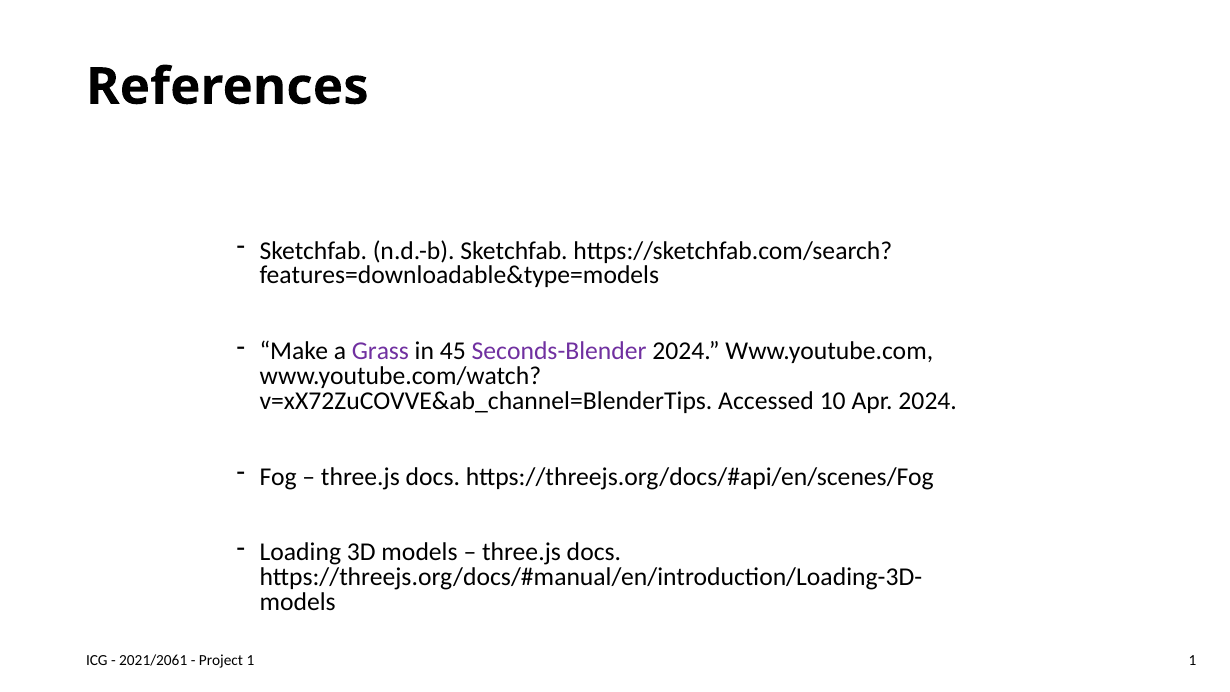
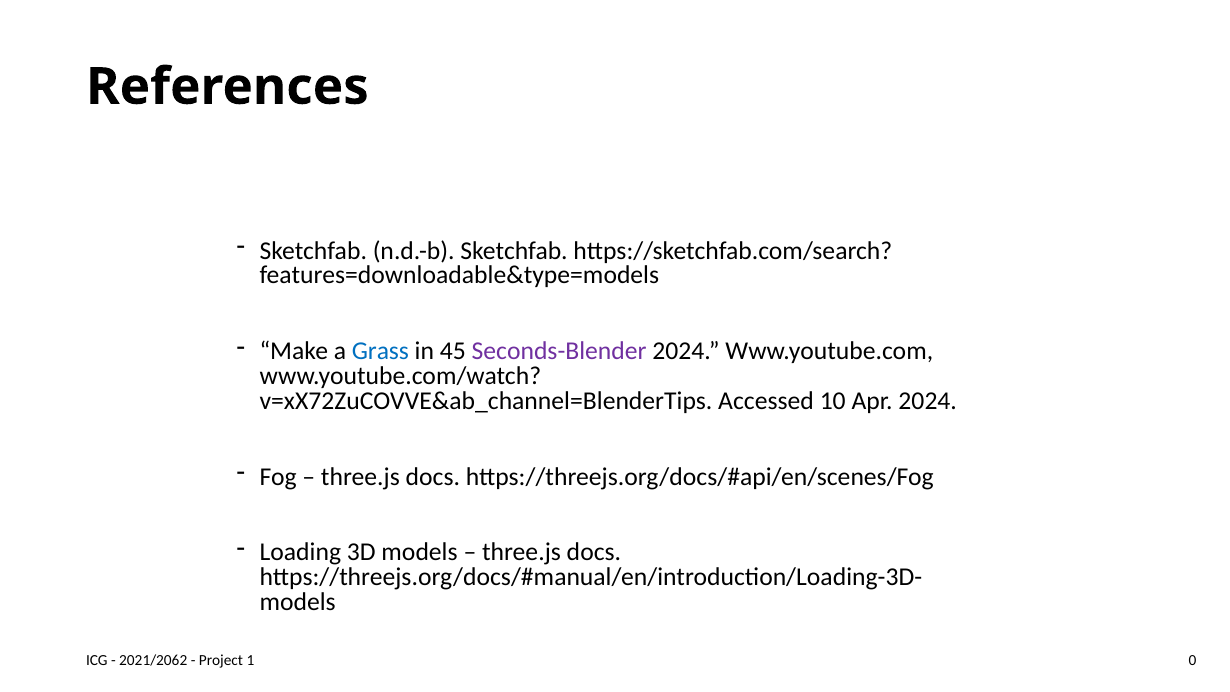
Grass colour: purple -> blue (380, 351)
2021/2061: 2021/2061 -> 2021/2062 (153, 661)
1 1: 1 -> 0 (1192, 661)
